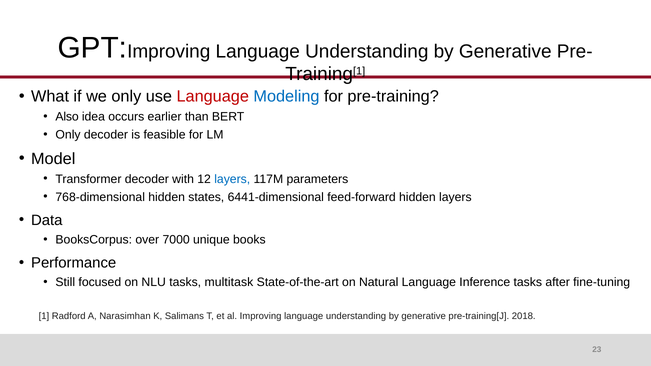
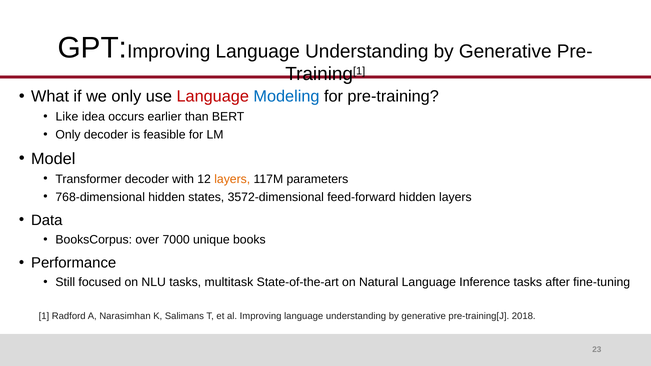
Also: Also -> Like (67, 117)
layers colour: blue -> orange (232, 179)
6441-dimensional: 6441-dimensional -> 3572-dimensional (276, 197)
